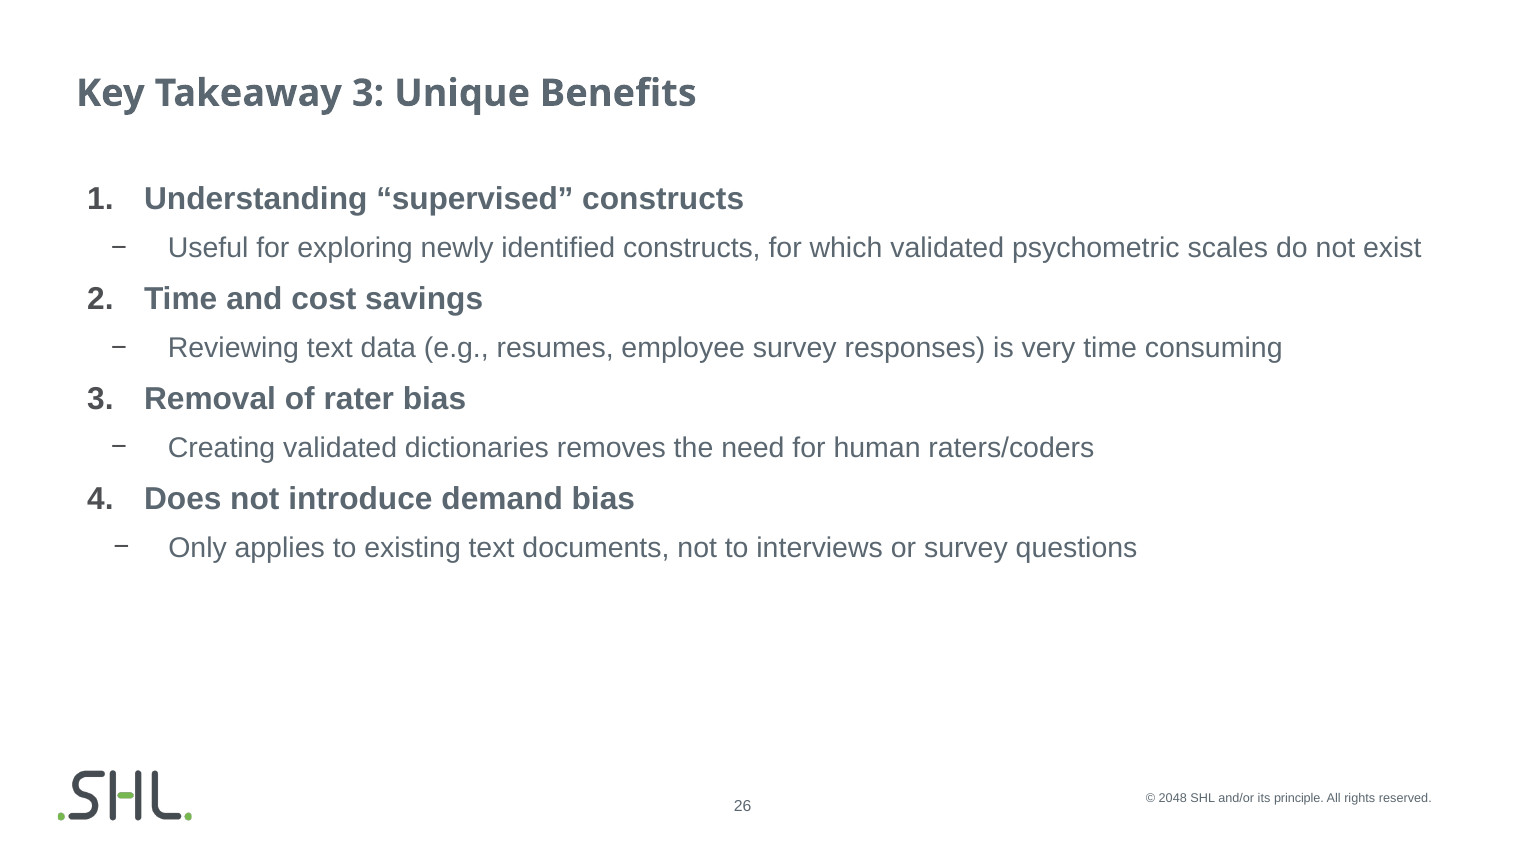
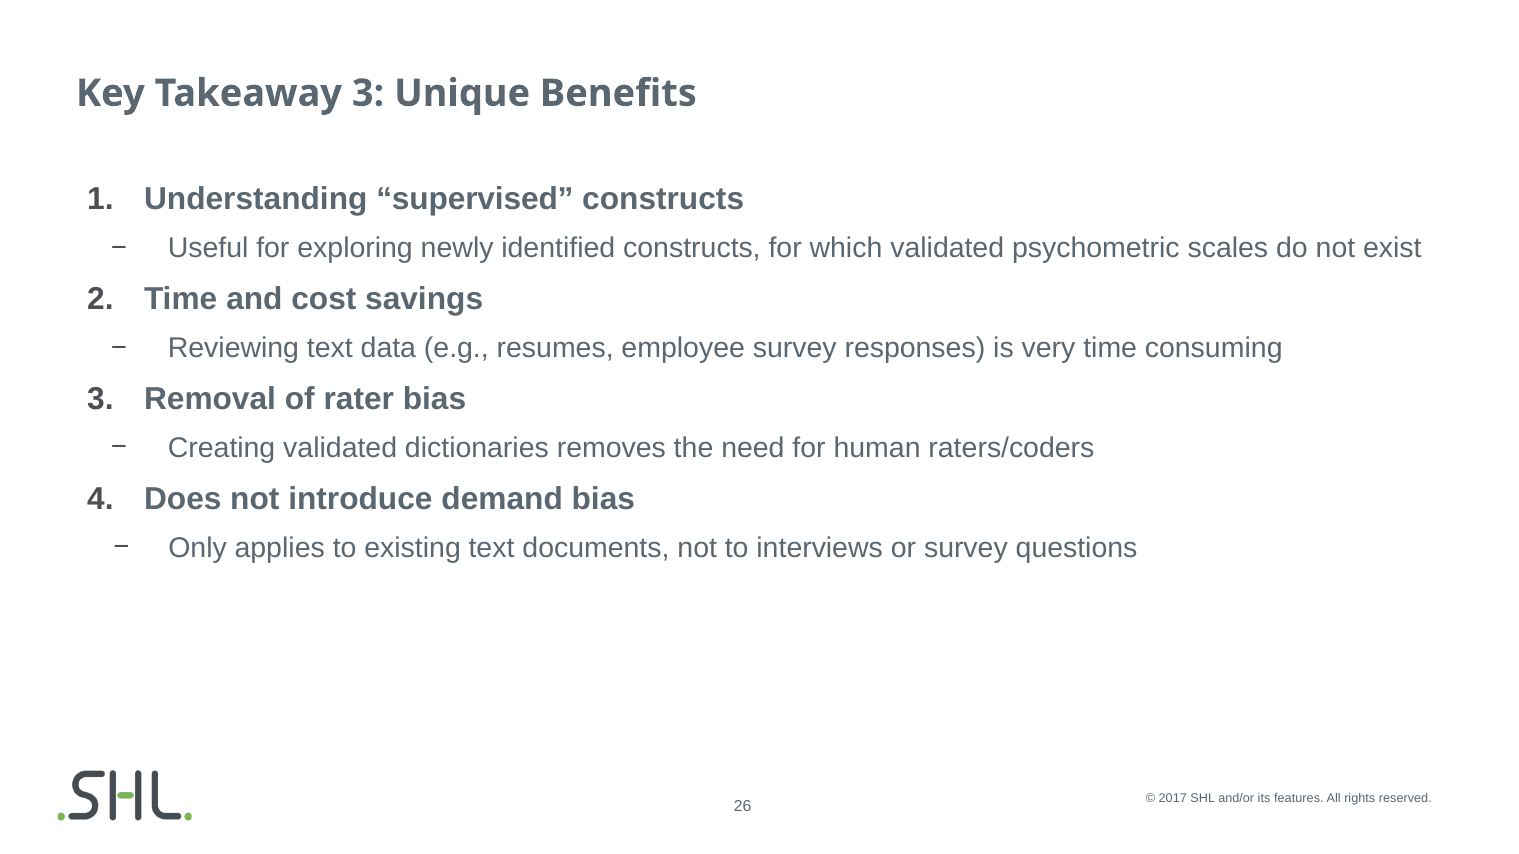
2048: 2048 -> 2017 (1173, 798)
principle: principle -> features (1299, 798)
